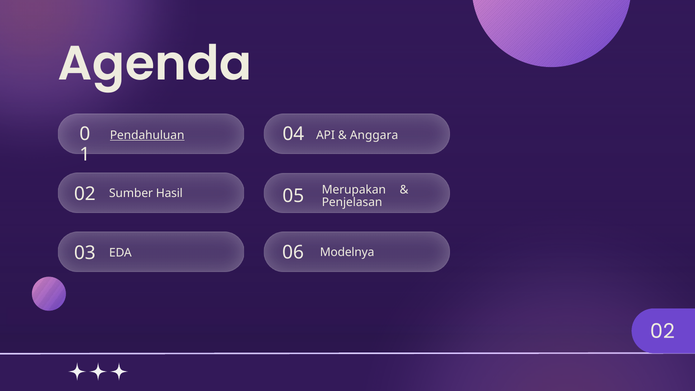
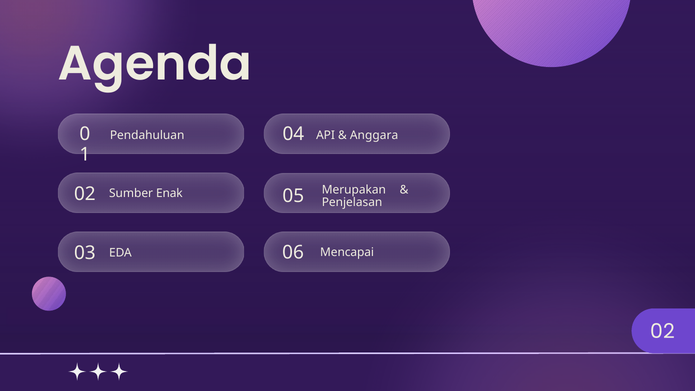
Pendahuluan underline: present -> none (147, 135)
Hasil: Hasil -> Enak (169, 194)
Modelnya: Modelnya -> Mencapai (347, 252)
